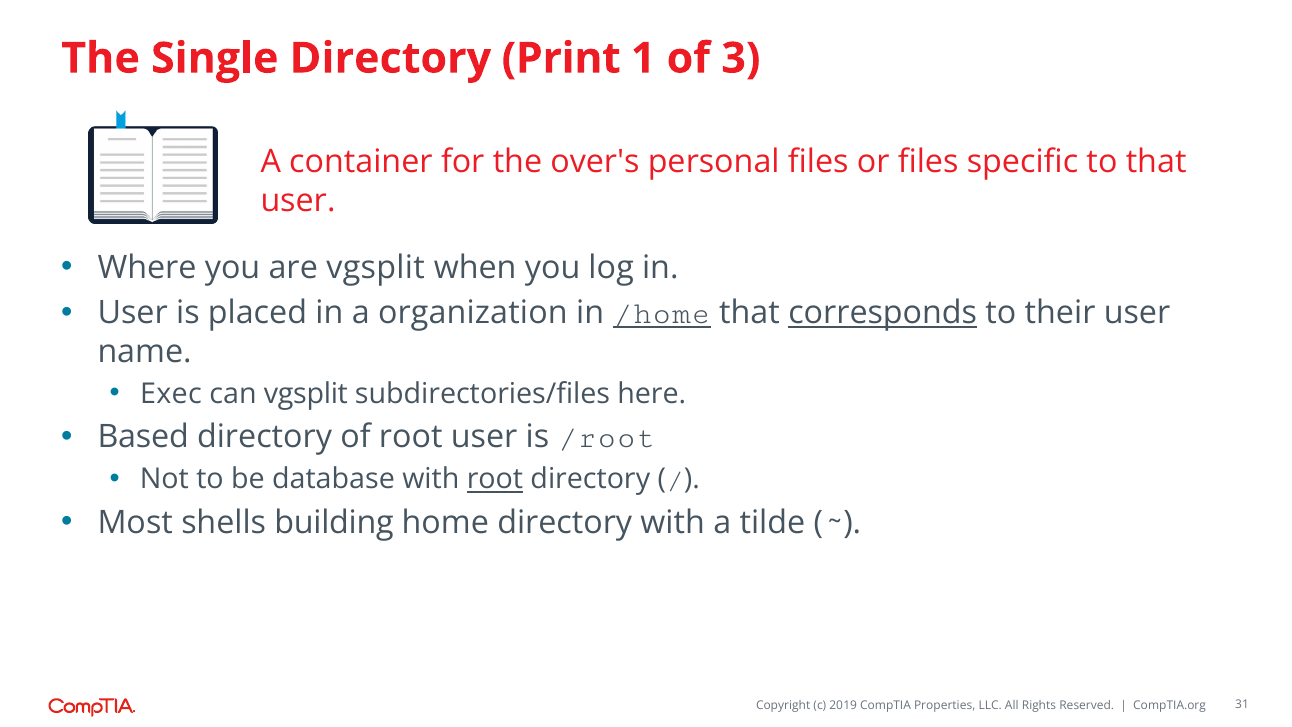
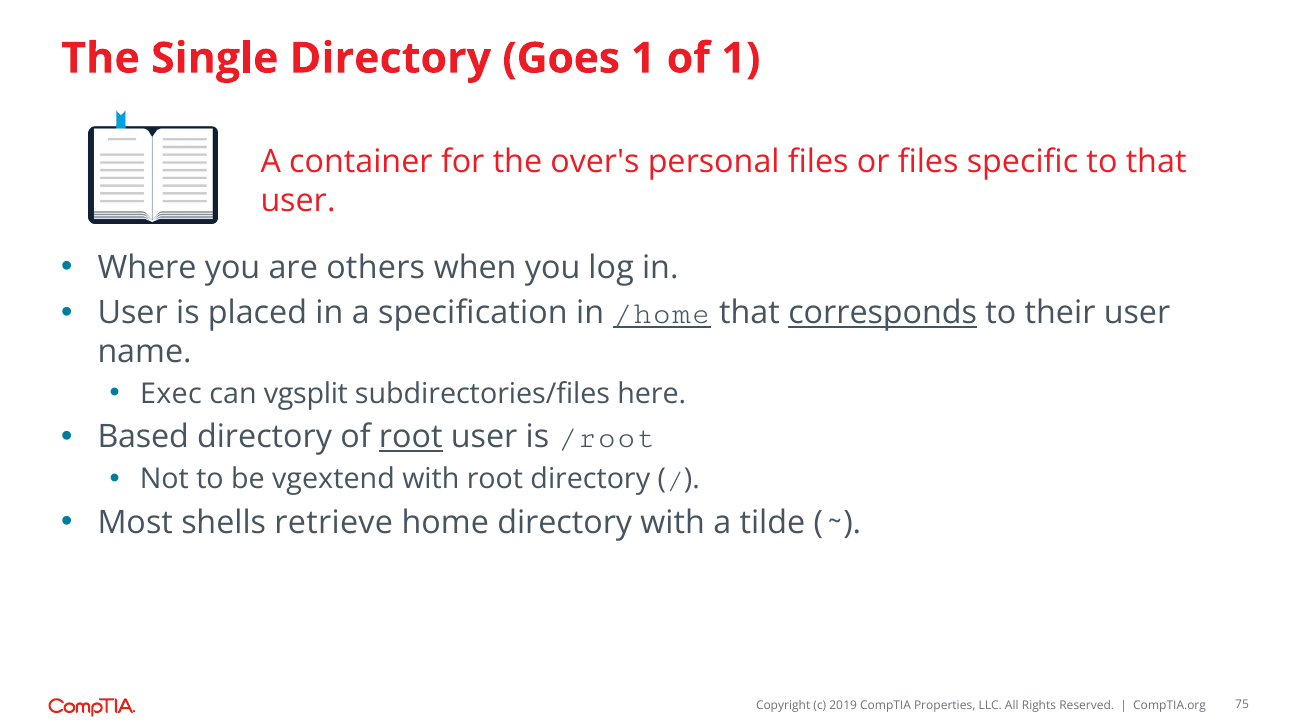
Print: Print -> Goes (561, 58)
of 3: 3 -> 1 (741, 58)
are vgsplit: vgsplit -> others (376, 268)
organization: organization -> specification (473, 313)
root underline: none -> present (411, 437)
database: database -> vgextend (333, 479)
root underline: present -> none (495, 479)
building: building -> retrieve (334, 523)
31: 31 -> 75 (1242, 704)
